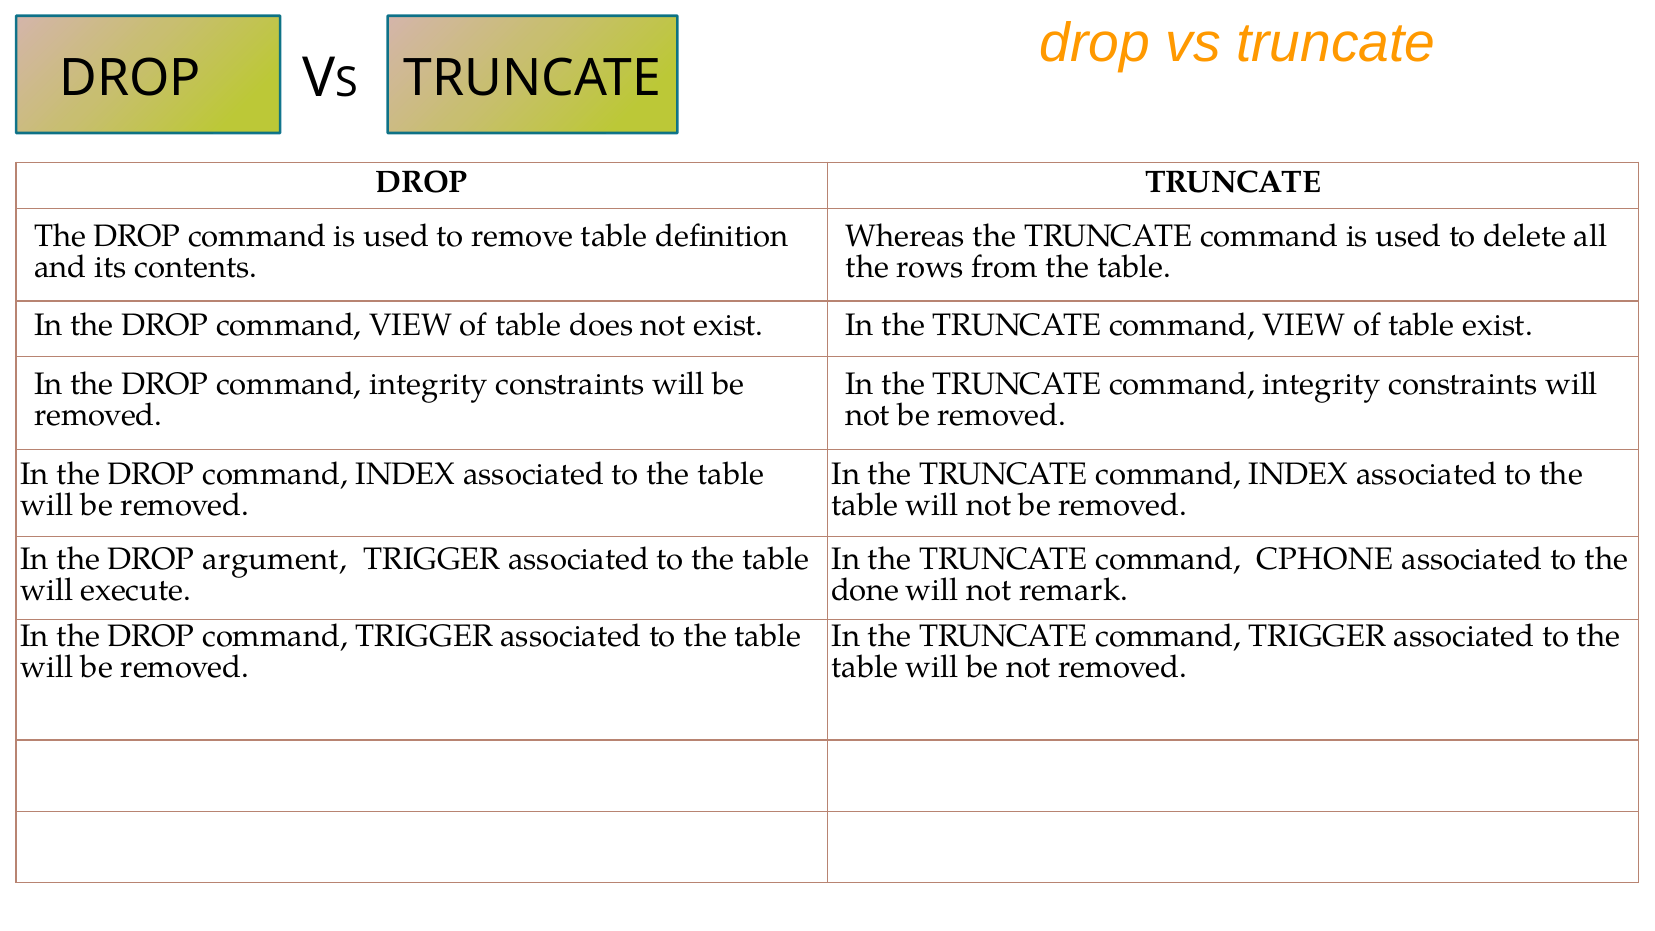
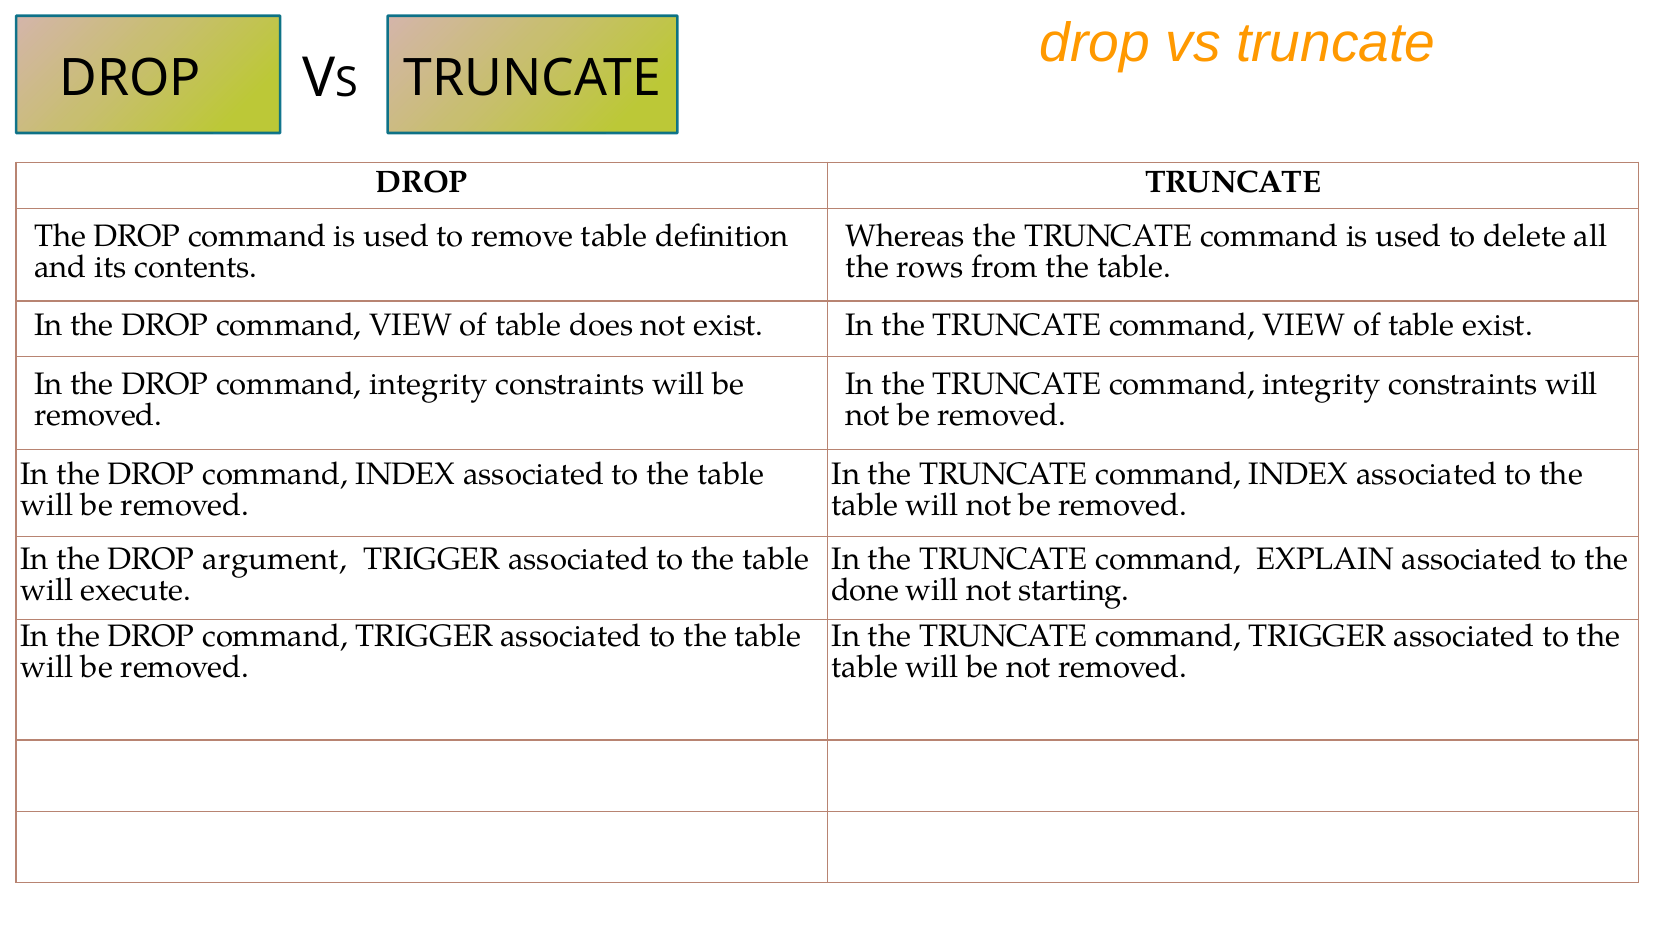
CPHONE: CPHONE -> EXPLAIN (1325, 559)
remark: remark -> starting (1074, 590)
